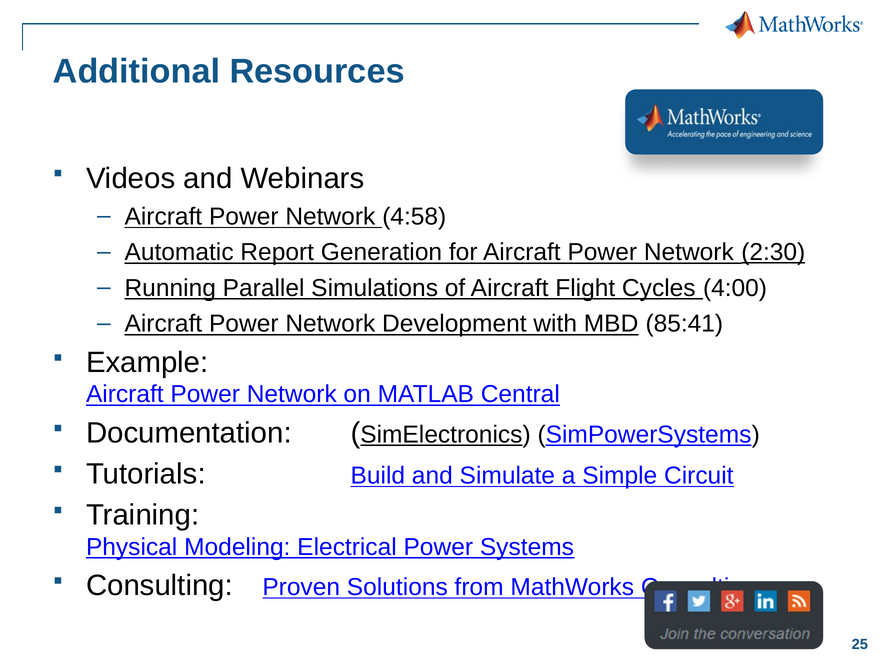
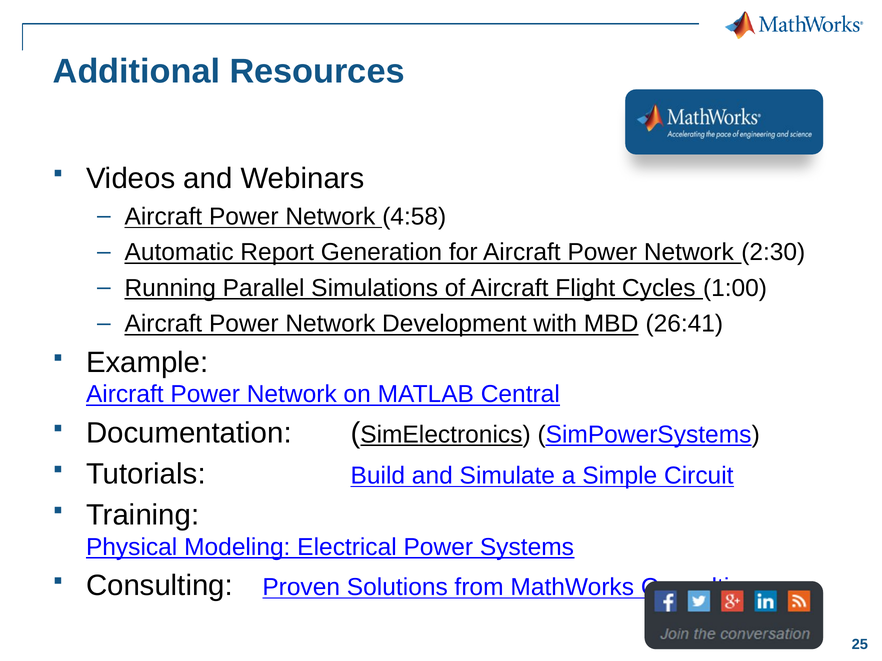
2:30 underline: present -> none (773, 253)
4:00: 4:00 -> 1:00 (735, 288)
85:41: 85:41 -> 26:41 (684, 324)
